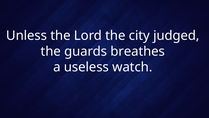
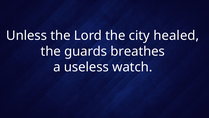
judged: judged -> healed (176, 35)
